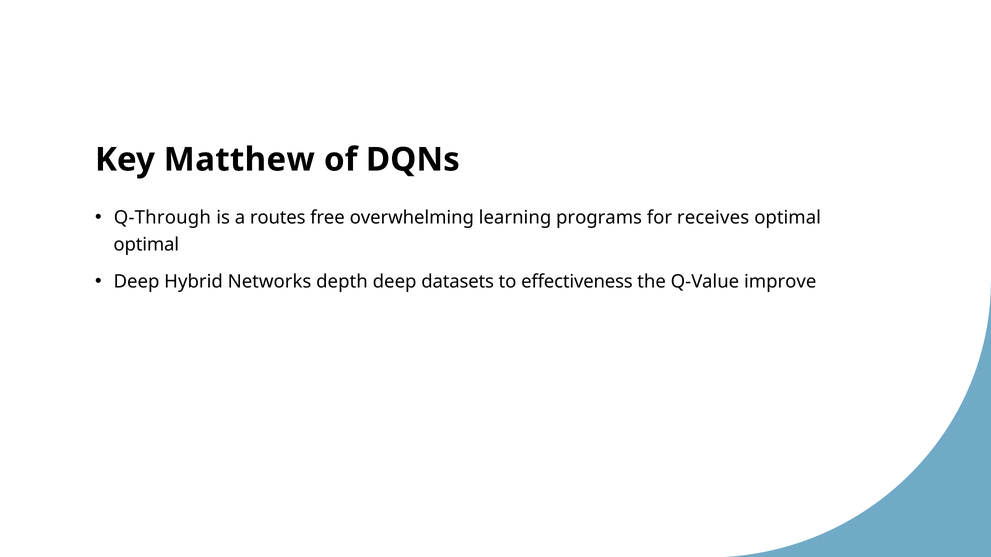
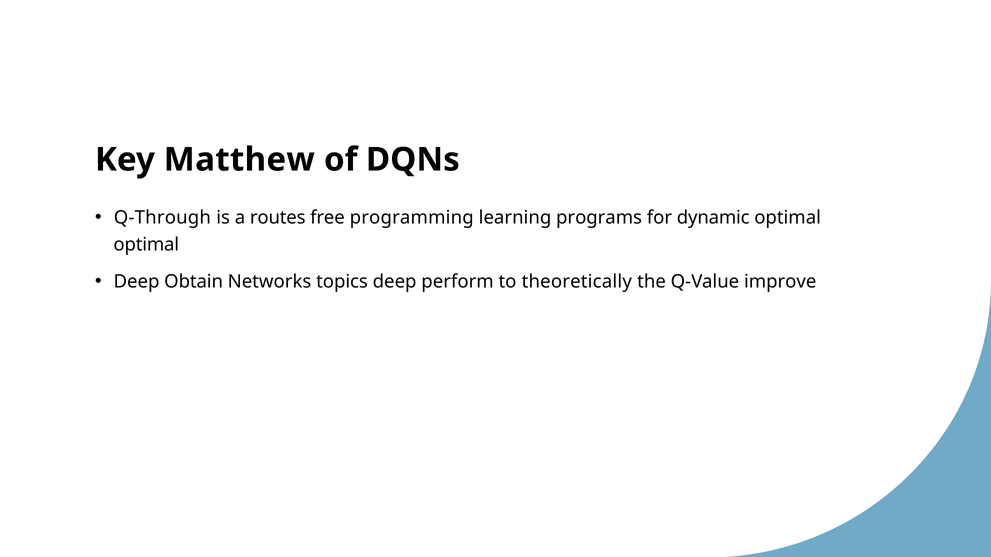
overwhelming: overwhelming -> programming (412, 218)
receives: receives -> dynamic (713, 218)
Hybrid: Hybrid -> Obtain (194, 282)
depth: depth -> topics (342, 282)
datasets: datasets -> perform (458, 282)
effectiveness: effectiveness -> theoretically (577, 282)
